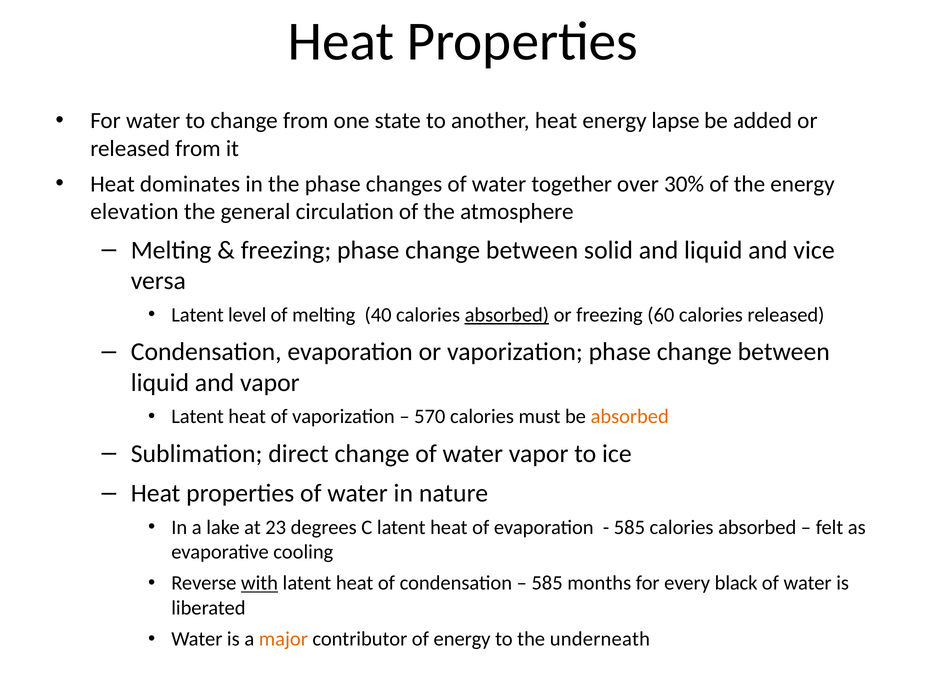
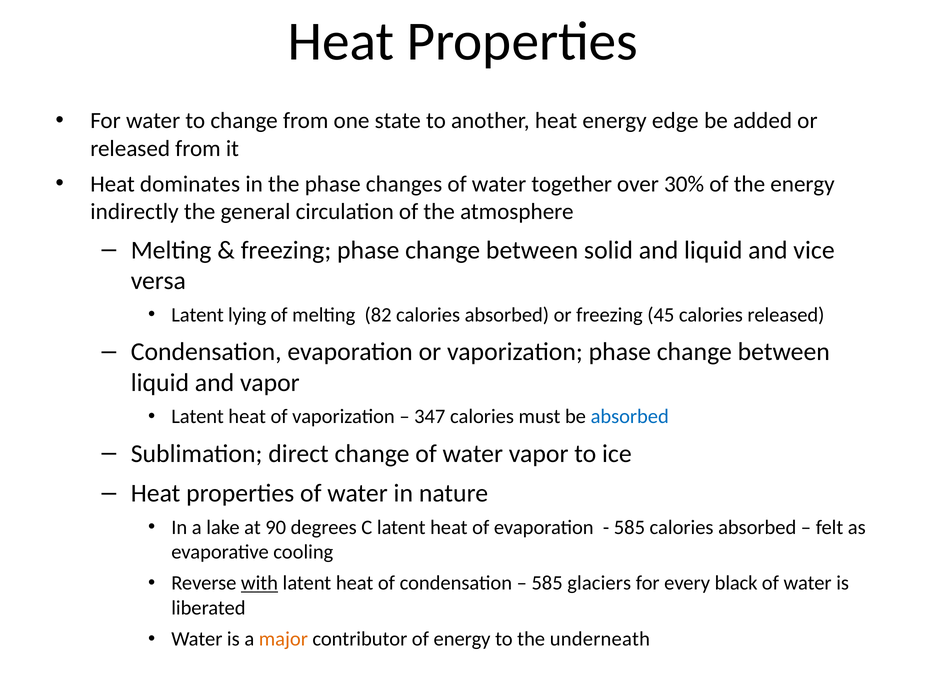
lapse: lapse -> edge (675, 121)
elevation: elevation -> indirectly (134, 212)
level: level -> lying (247, 315)
40: 40 -> 82 (378, 315)
absorbed underline: present -> none (507, 315)
60: 60 -> 45 (661, 315)
570: 570 -> 347 (430, 417)
absorbed colour: orange -> blue (630, 417)
23: 23 -> 90 (276, 528)
months: months -> glaciers (599, 584)
